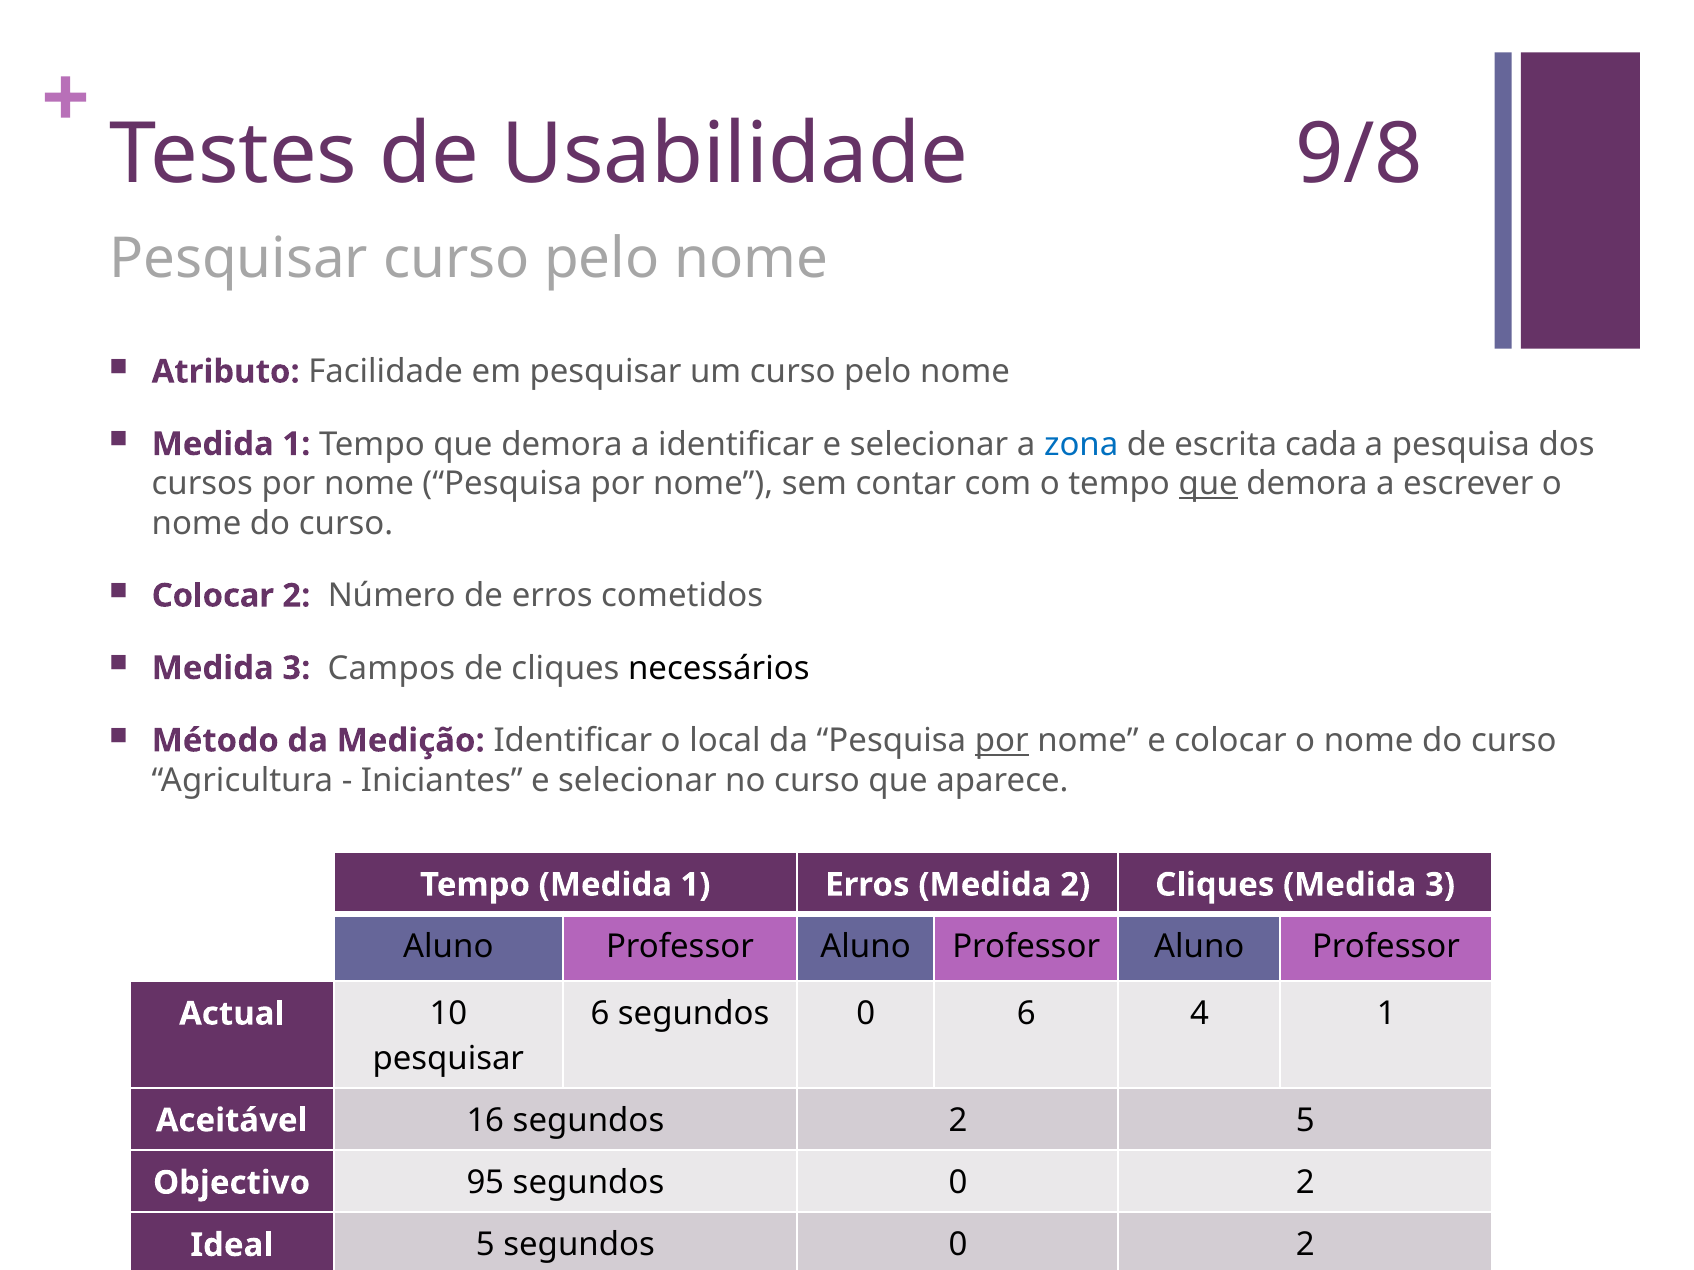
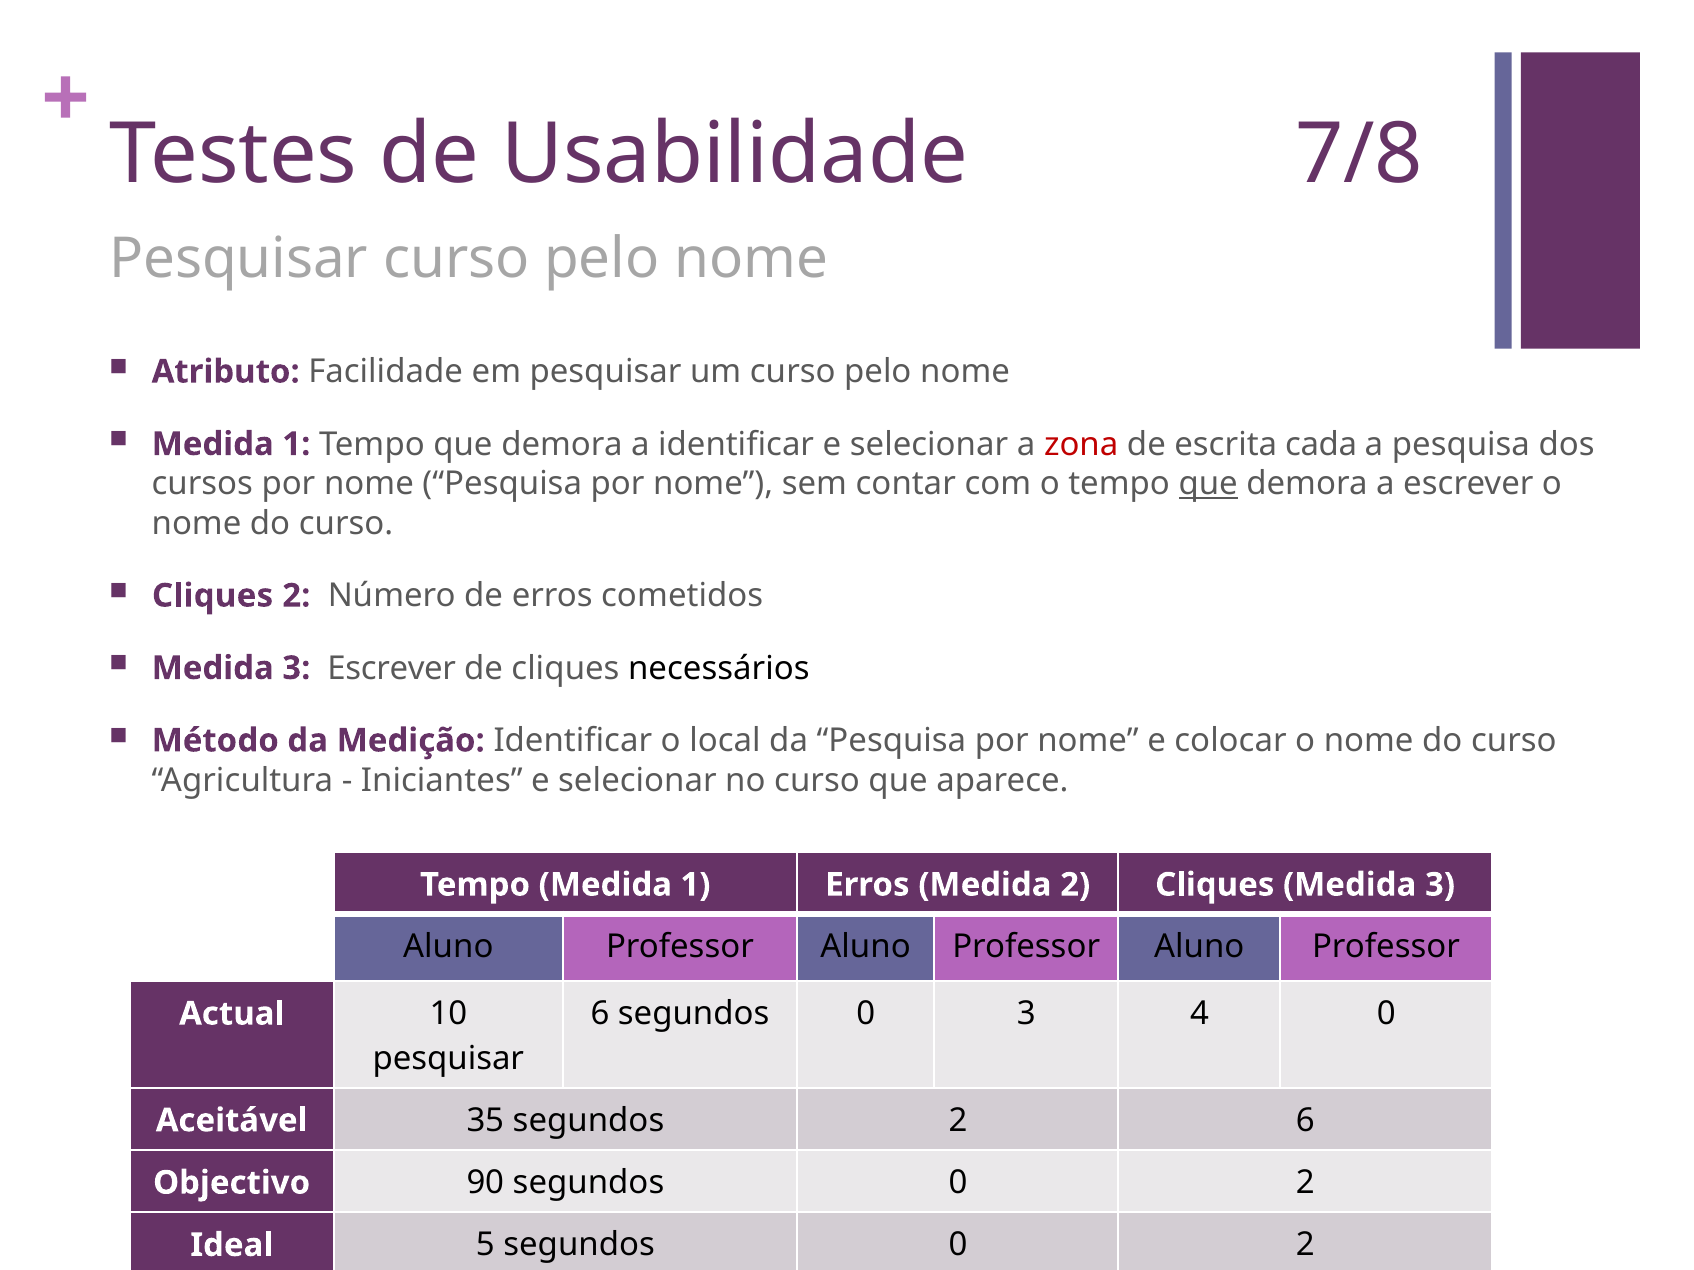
9/8: 9/8 -> 7/8 (1359, 155)
zona colour: blue -> red (1081, 444)
Colocar: Colocar -> Cliques (213, 596)
3 Campos: Campos -> Escrever (392, 668)
por underline: present -> none (1002, 741)
0 6: 6 -> 3 (1026, 1014)
4 1: 1 -> 0 (1386, 1014)
16: 16 -> 35 (485, 1121)
2 5: 5 -> 6 (1305, 1121)
95: 95 -> 90 (485, 1183)
